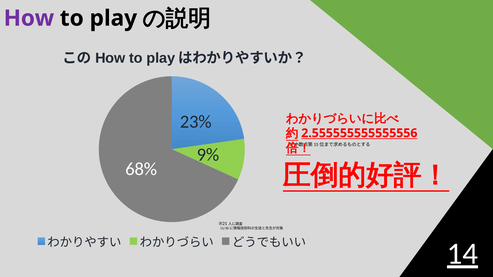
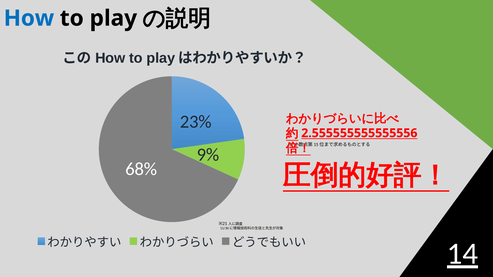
How colour: purple -> blue (29, 18)
